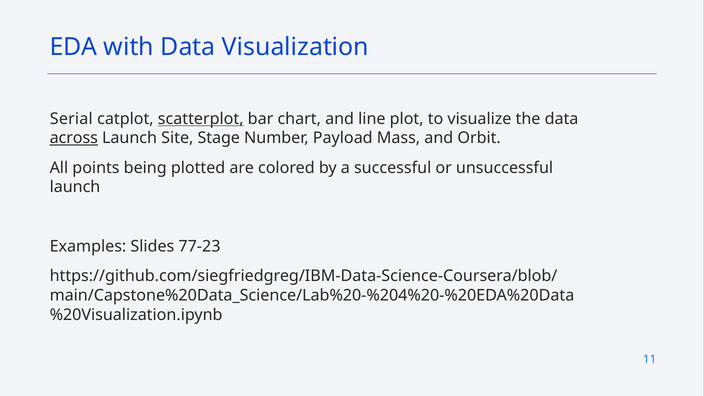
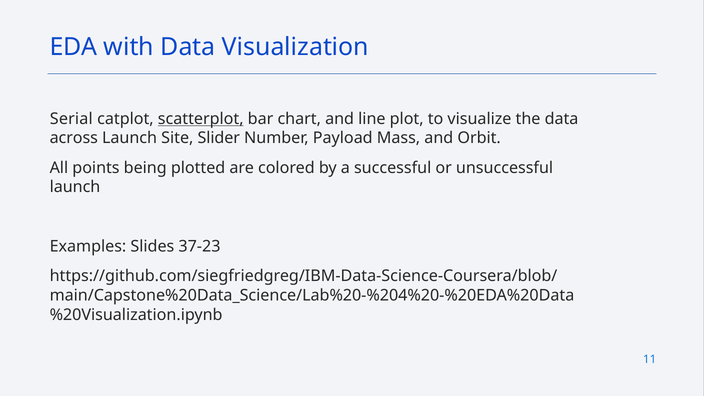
across underline: present -> none (74, 138)
Stage: Stage -> Slider (219, 138)
77-23: 77-23 -> 37-23 (199, 246)
